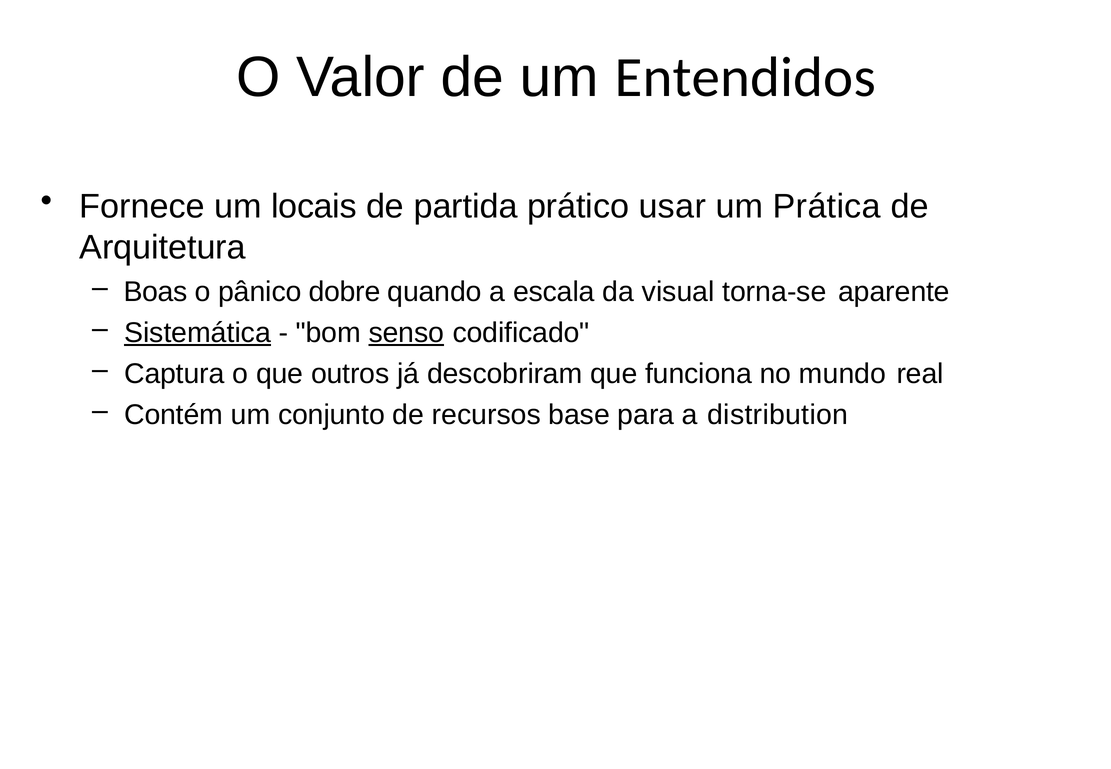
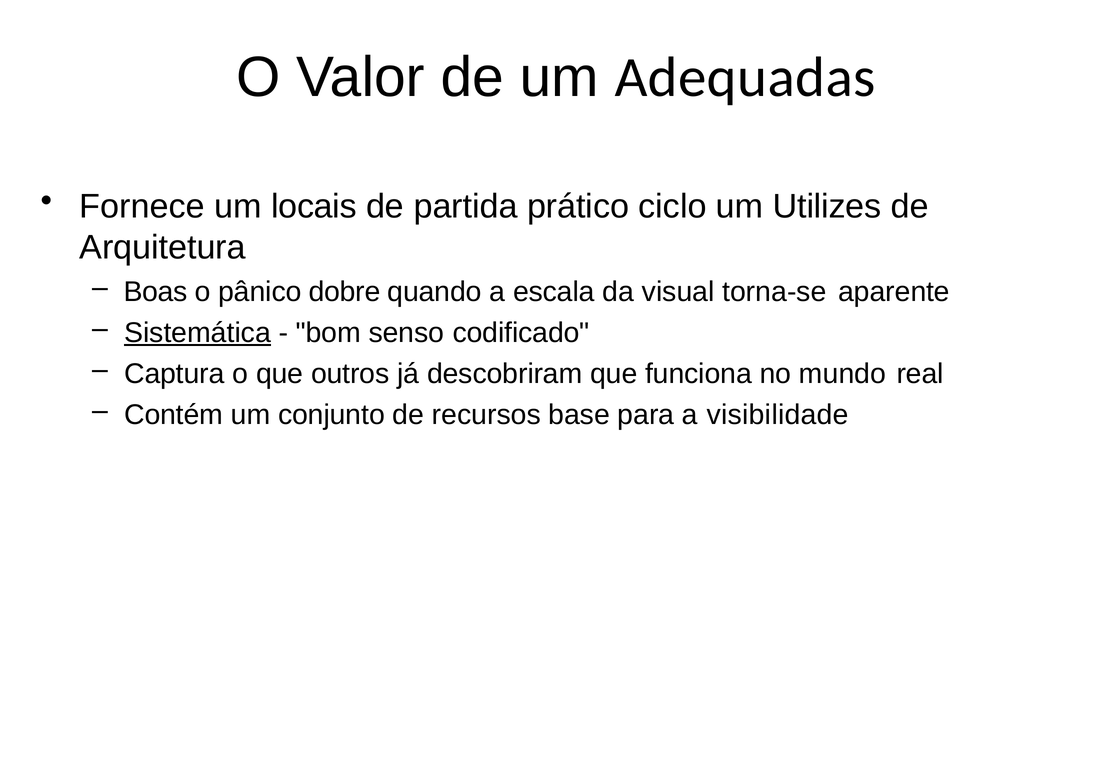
Entendidos: Entendidos -> Adequadas (745, 77)
usar: usar -> ciclo (672, 206)
Prática: Prática -> Utilizes (827, 206)
senso underline: present -> none (406, 333)
distribution: distribution -> visibilidade (778, 415)
